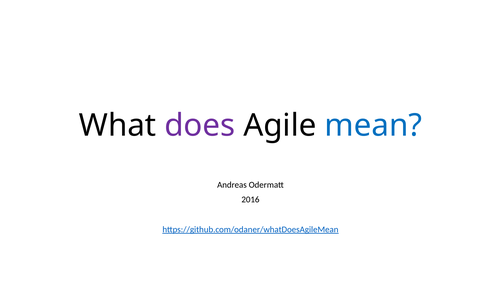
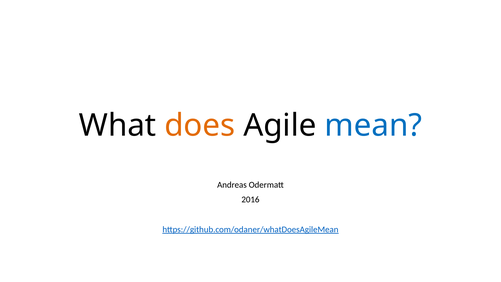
does colour: purple -> orange (200, 125)
